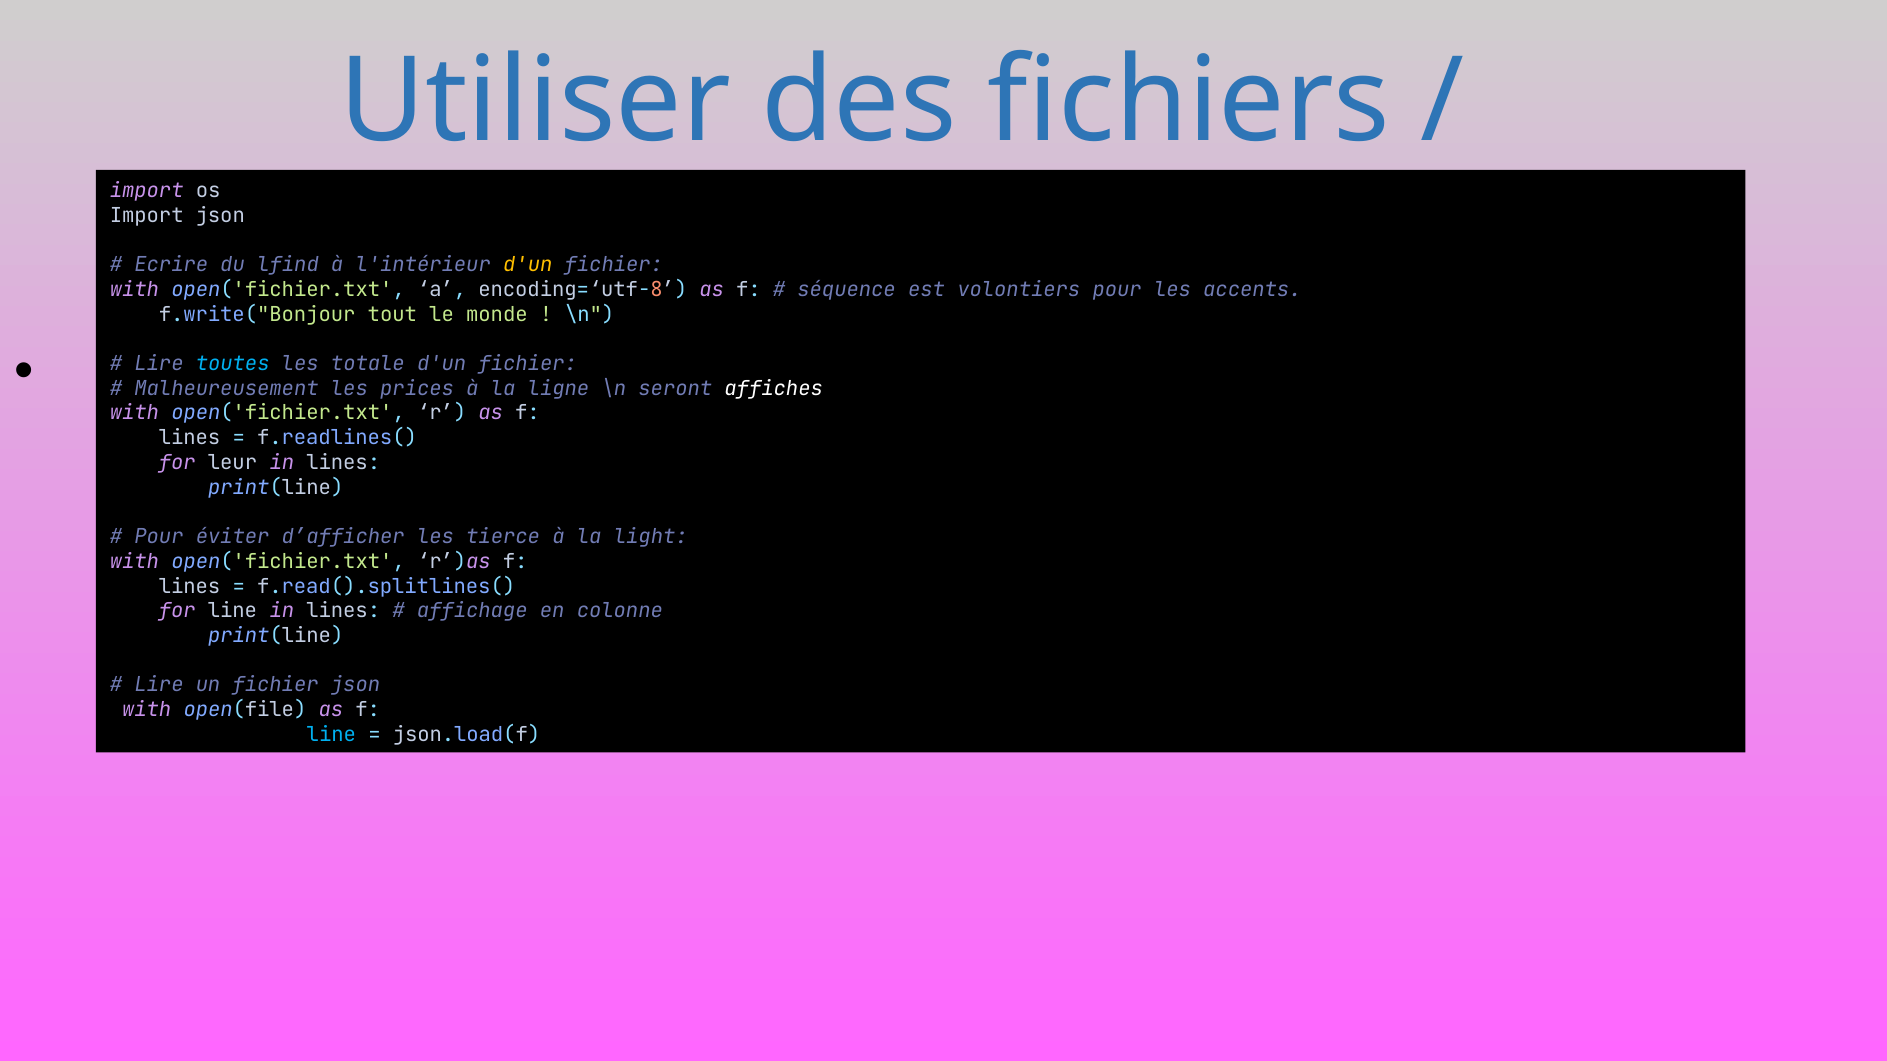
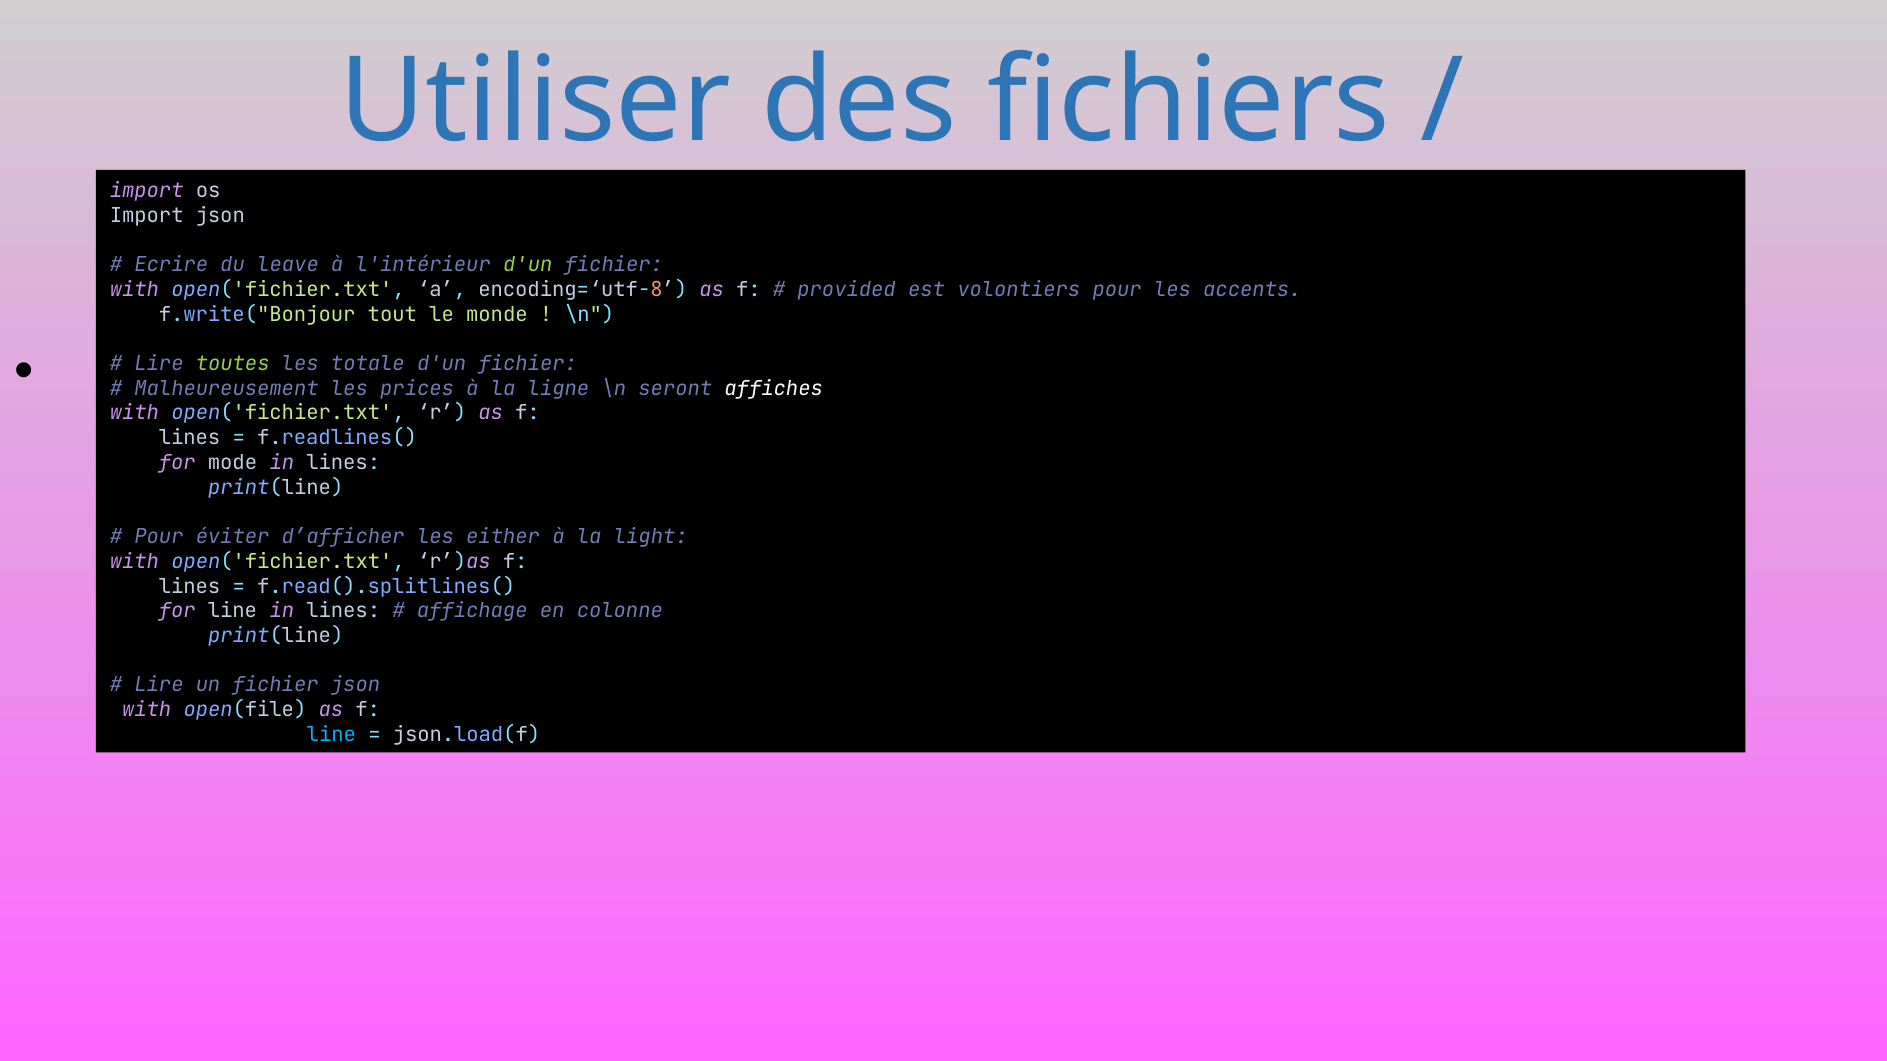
lfind: lfind -> leave (288, 265)
d'un colour: yellow -> light green (528, 265)
séquence: séquence -> provided (847, 290)
toutes colour: light blue -> light green (233, 364)
leur: leur -> mode (233, 463)
tierce: tierce -> either (503, 537)
